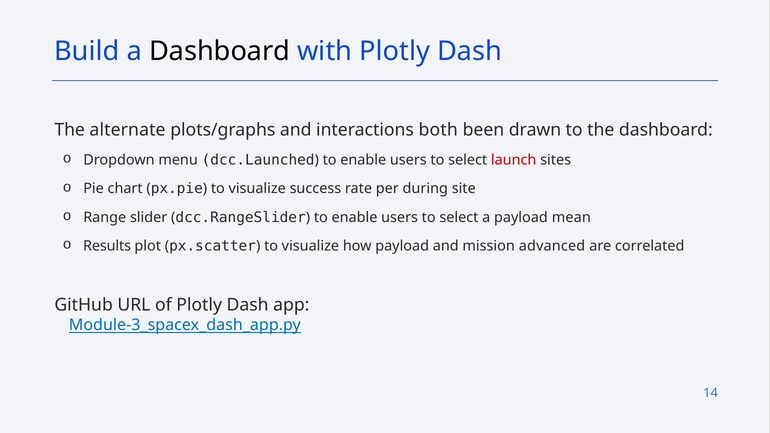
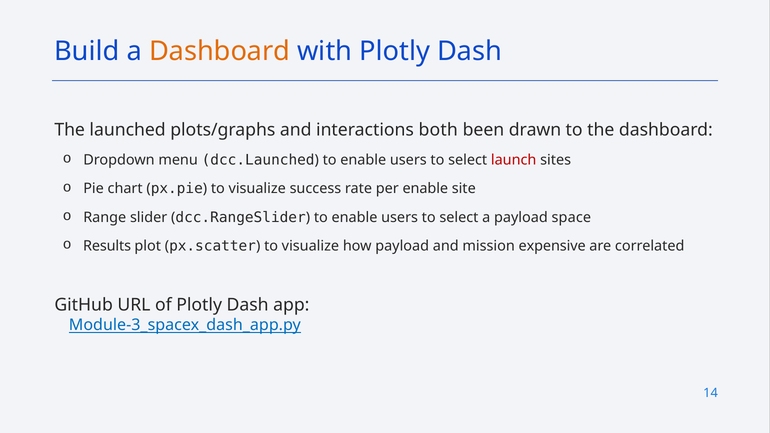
Dashboard colour: black -> orange (220, 51)
alternate: alternate -> launched (128, 130)
per during: during -> enable (425, 189)
mean: mean -> space (571, 217)
advanced: advanced -> expensive (552, 246)
